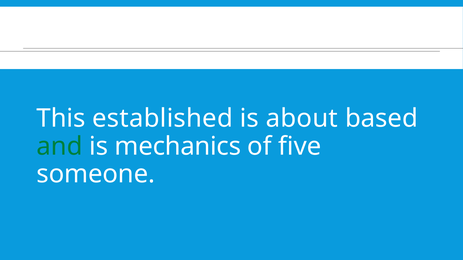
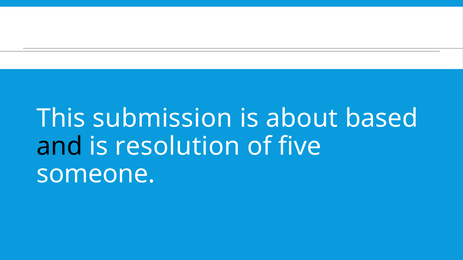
established: established -> submission (163, 119)
and colour: green -> black (60, 146)
mechanics: mechanics -> resolution (178, 146)
